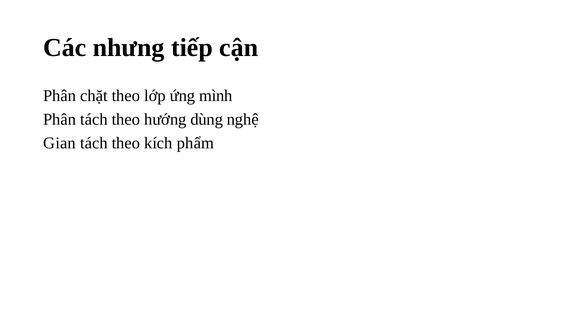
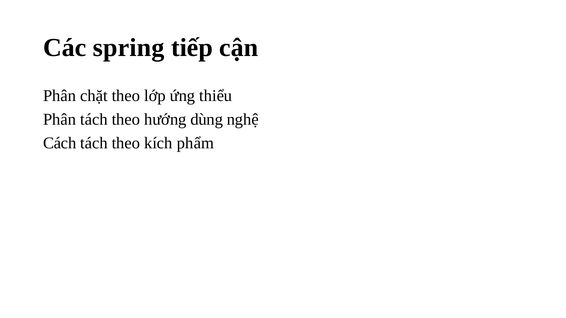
nhưng: nhưng -> spring (129, 48)
mình: mình -> thiểu (216, 96)
Gian: Gian -> Cách (60, 143)
